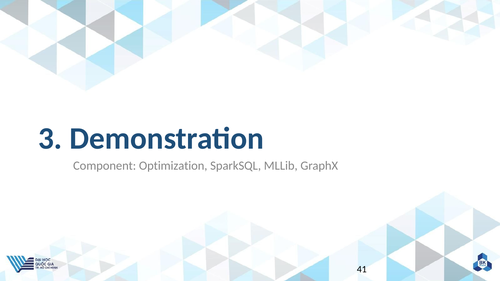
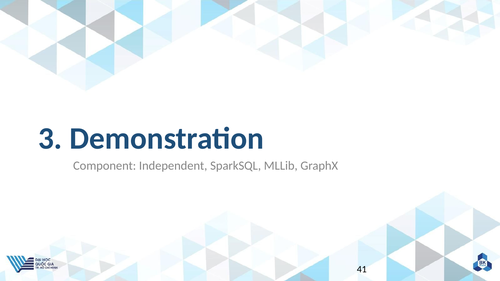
Optimization: Optimization -> Independent (173, 166)
